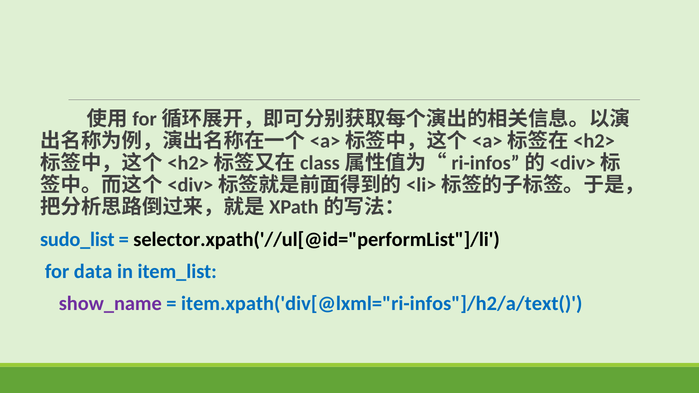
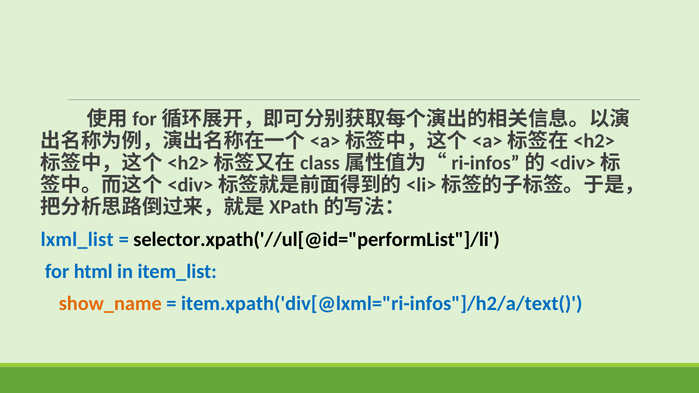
sudo_list: sudo_list -> lxml_list (77, 239)
data: data -> html (93, 272)
show_name colour: purple -> orange (110, 304)
